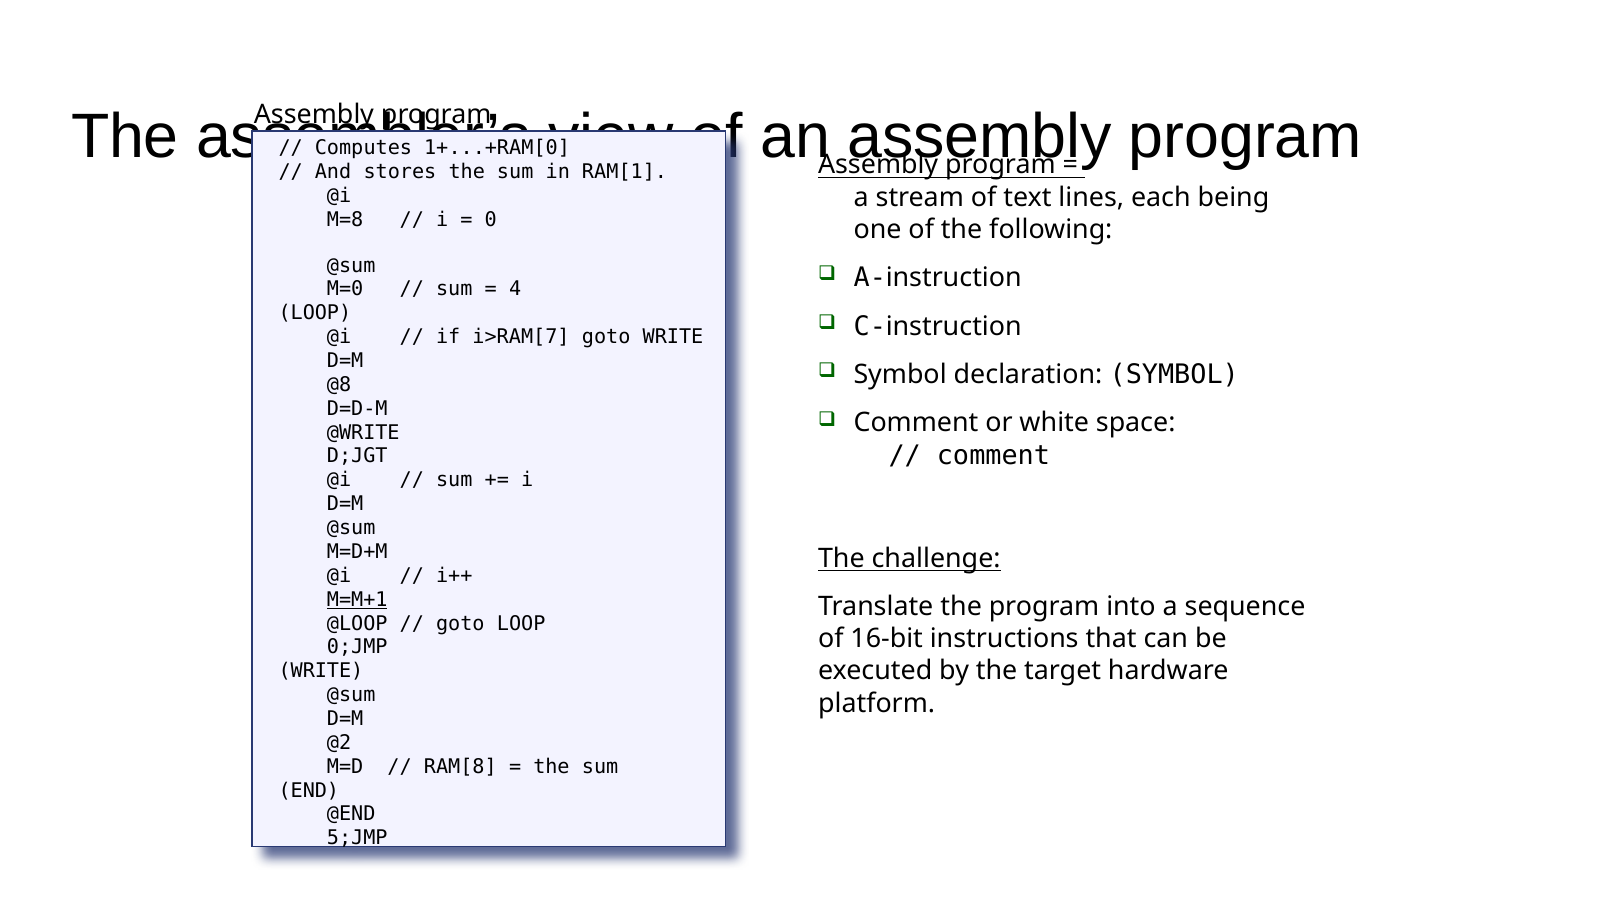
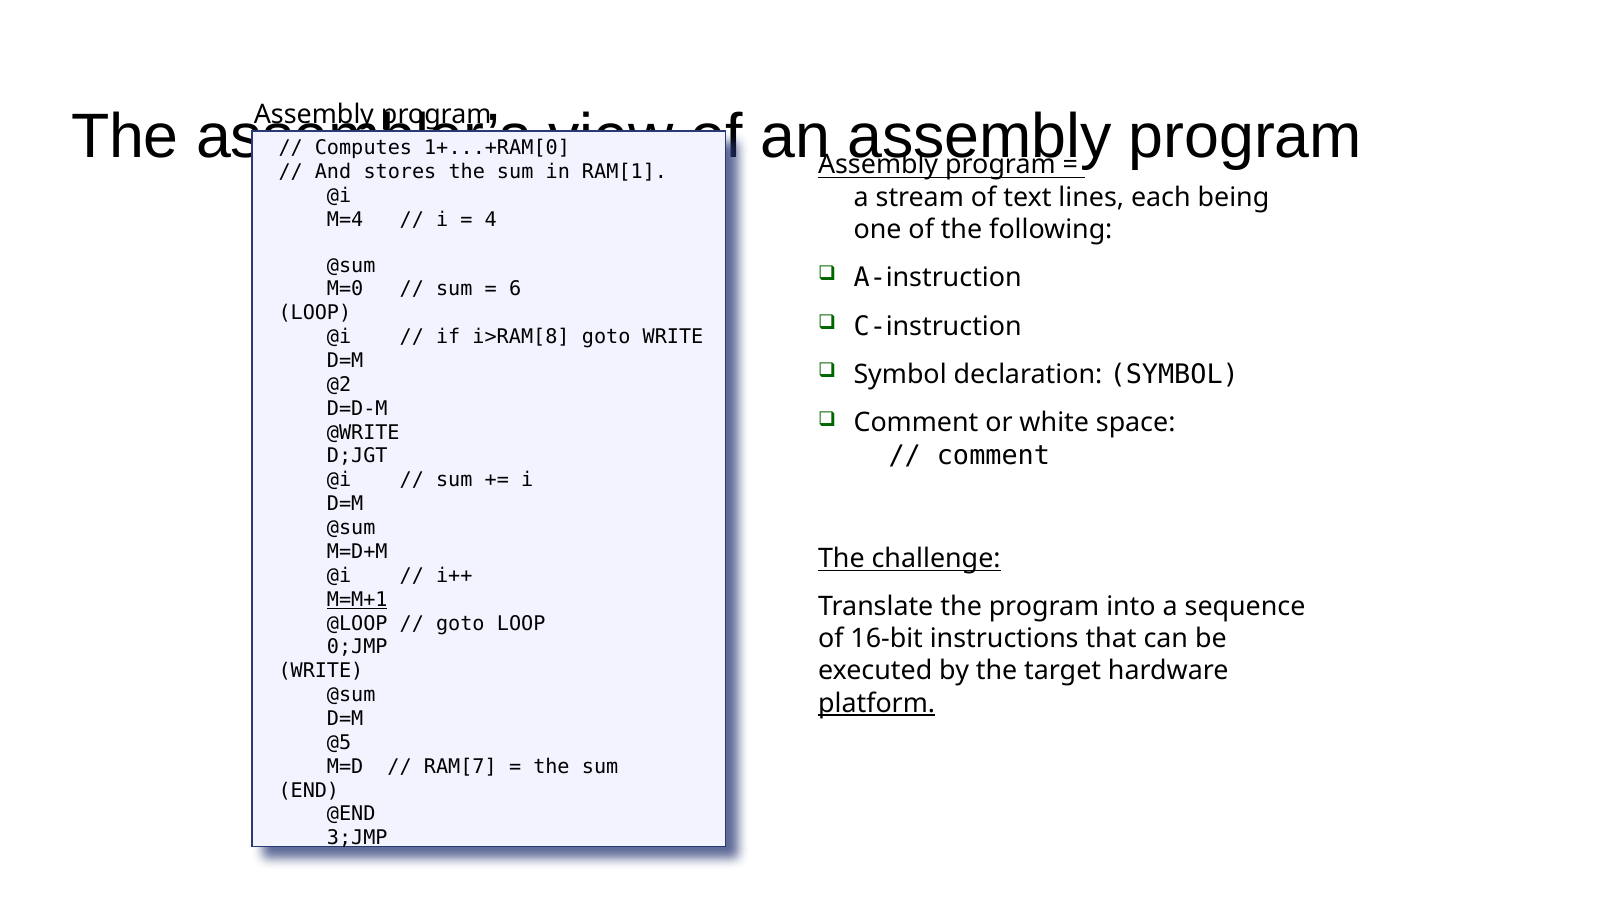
M=8: M=8 -> M=4 (345, 220)
0: 0 -> 4 (491, 220)
4: 4 -> 6 (515, 289)
i>RAM[7: i>RAM[7 -> i>RAM[8 (521, 337)
@8: @8 -> @2 (339, 385)
platform underline: none -> present (877, 703)
@2: @2 -> @5 (339, 743)
RAM[8: RAM[8 -> RAM[7 (460, 766)
5;JMP: 5;JMP -> 3;JMP (357, 838)
